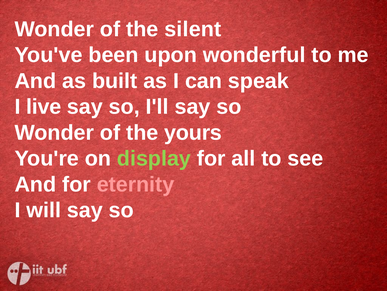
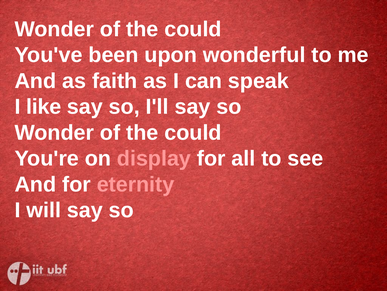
silent: silent -> could (193, 29)
built: built -> faith (115, 81)
live: live -> like (44, 107)
yours: yours -> could (193, 132)
display colour: light green -> pink (154, 158)
